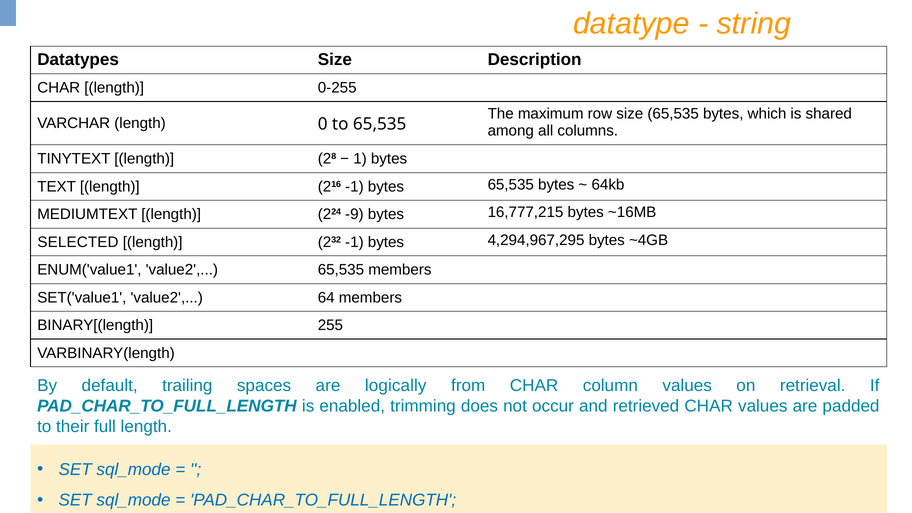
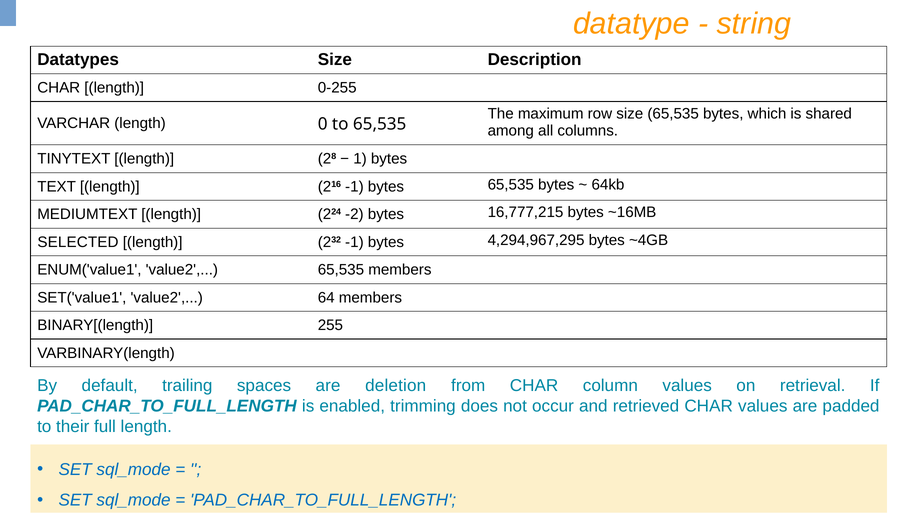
-9: -9 -> -2 (354, 214)
logically: logically -> deletion (396, 385)
